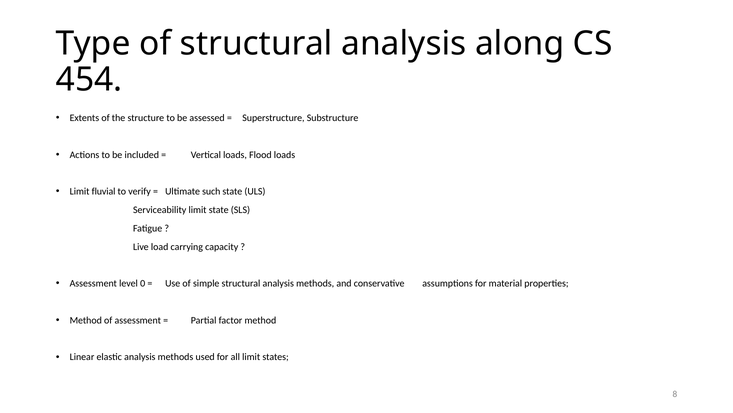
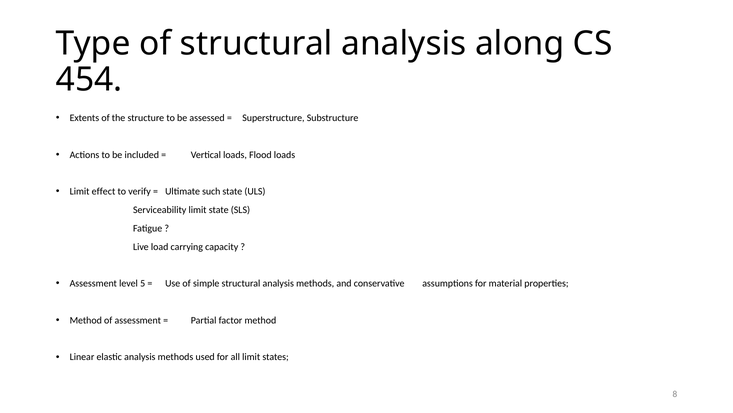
fluvial: fluvial -> effect (104, 191)
0: 0 -> 5 (143, 283)
